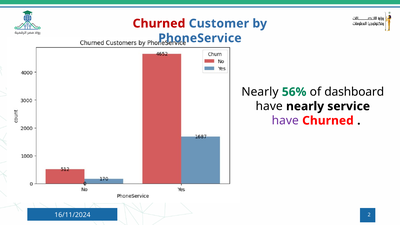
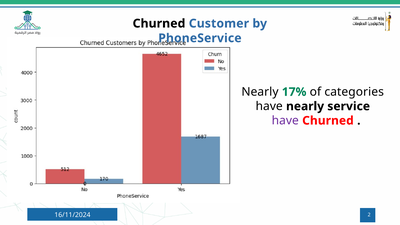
Churned colour: red -> black (159, 23)
56%: 56% -> 17% (294, 92)
dashboard: dashboard -> categories (354, 92)
